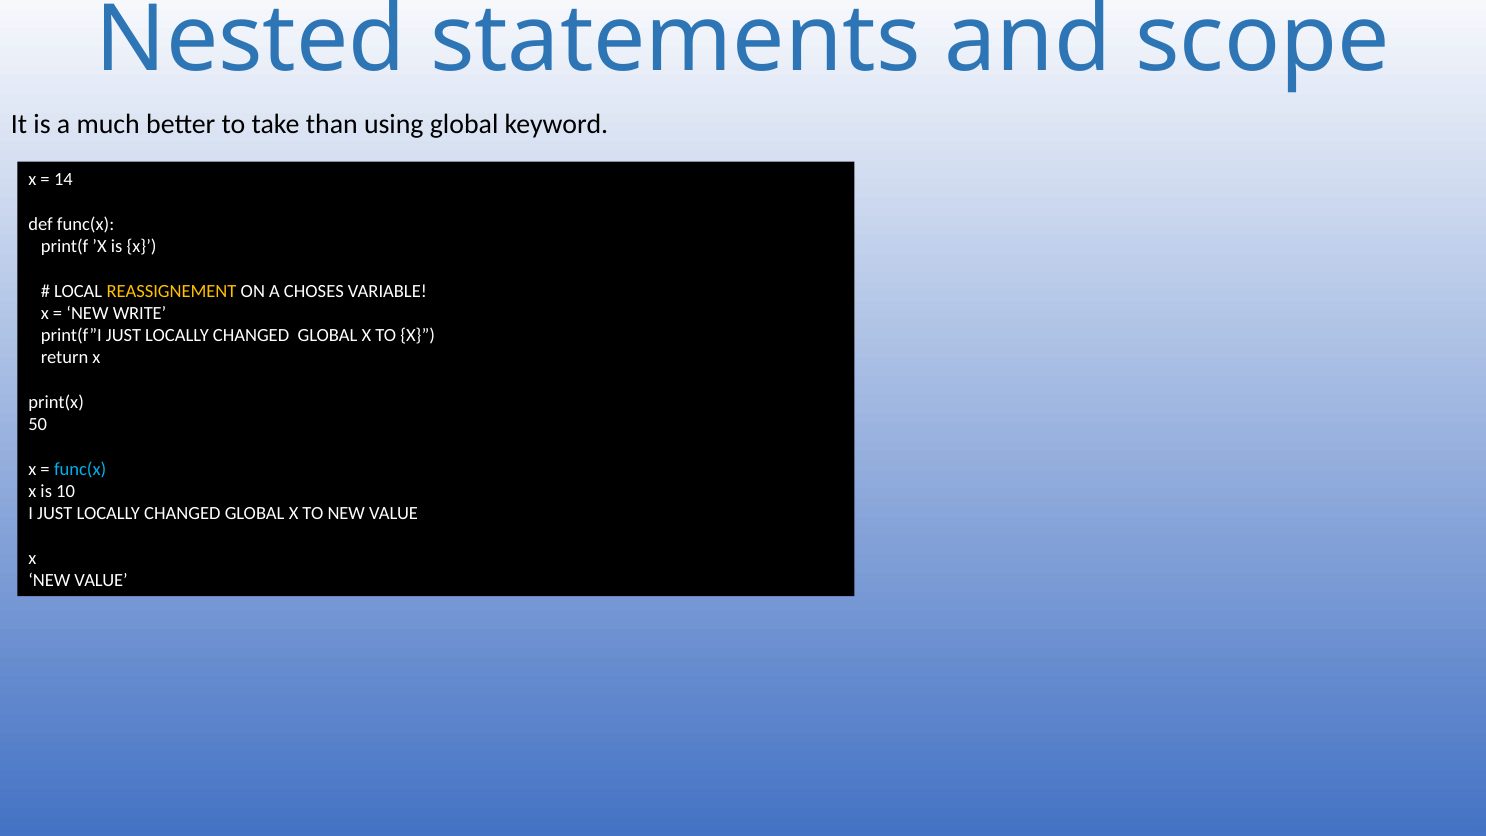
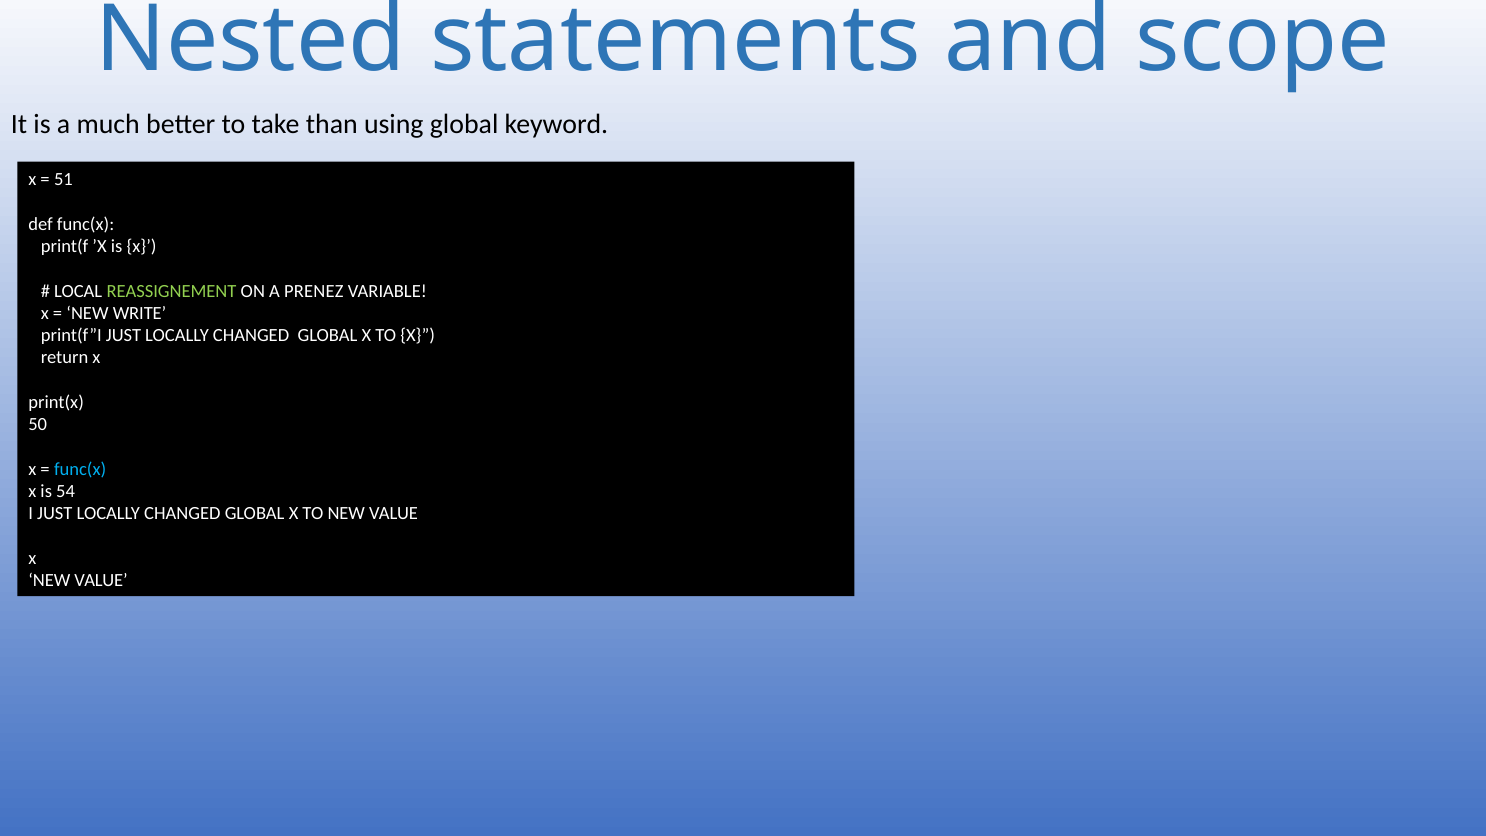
14: 14 -> 51 (63, 179)
REASSIGNEMENT colour: yellow -> light green (172, 291)
CHOSES: CHOSES -> PRENEZ (314, 291)
10: 10 -> 54 (66, 491)
